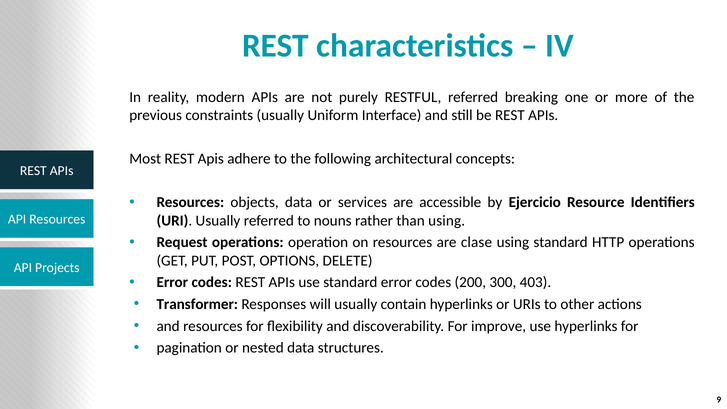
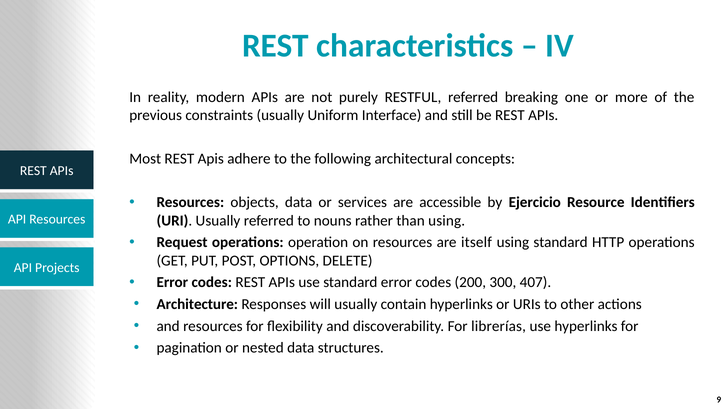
clase: clase -> itself (476, 242)
403: 403 -> 407 (535, 282)
Transformer: Transformer -> Architecture (197, 304)
improve: improve -> librerías (499, 326)
